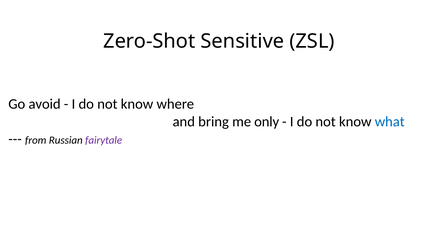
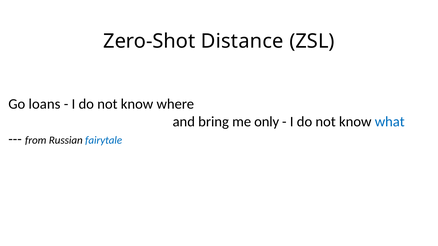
Sensitive: Sensitive -> Distance (242, 41)
avoid: avoid -> loans (44, 104)
fairytale colour: purple -> blue (104, 140)
